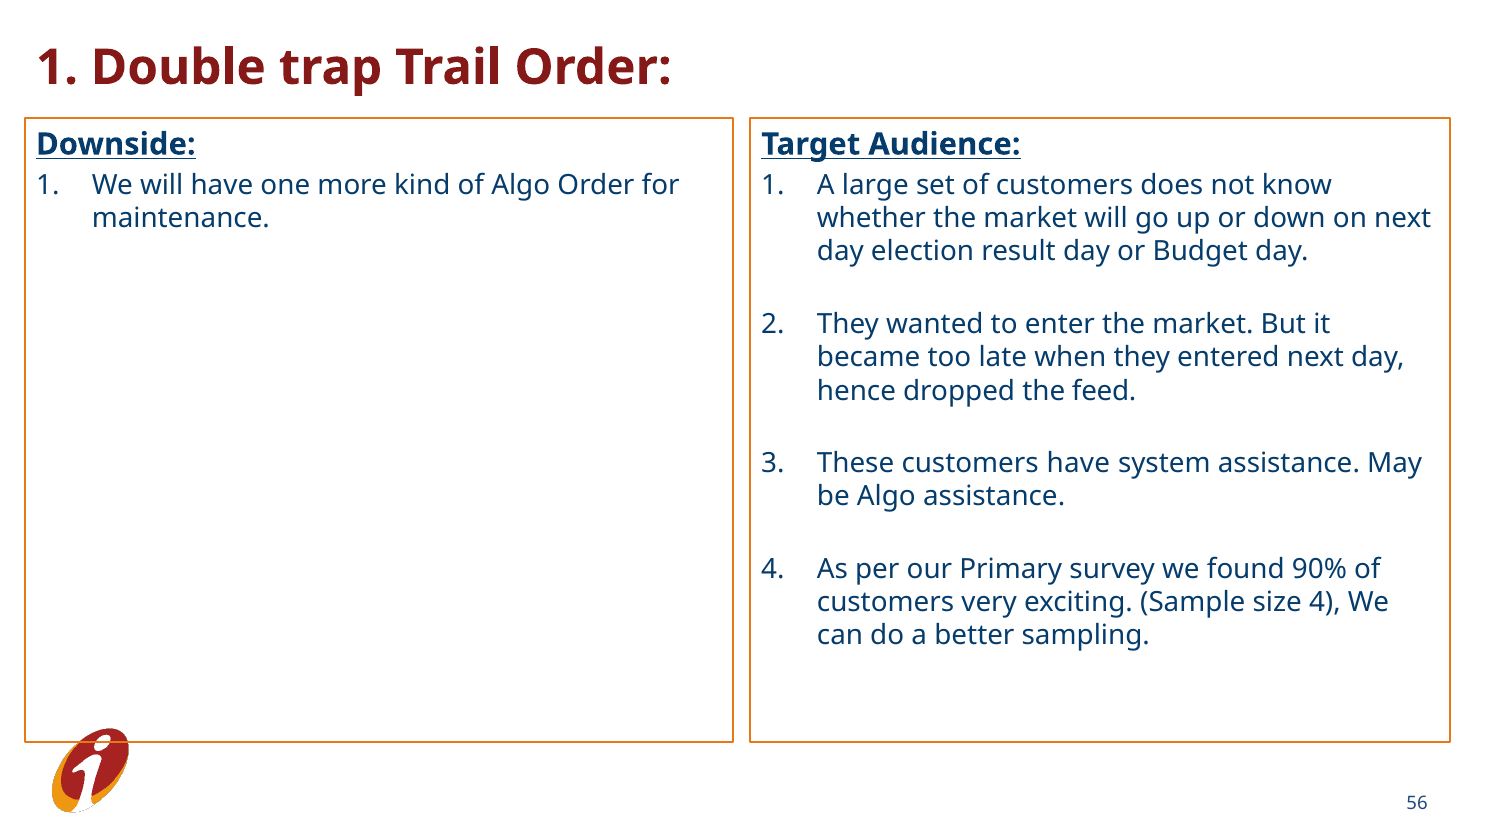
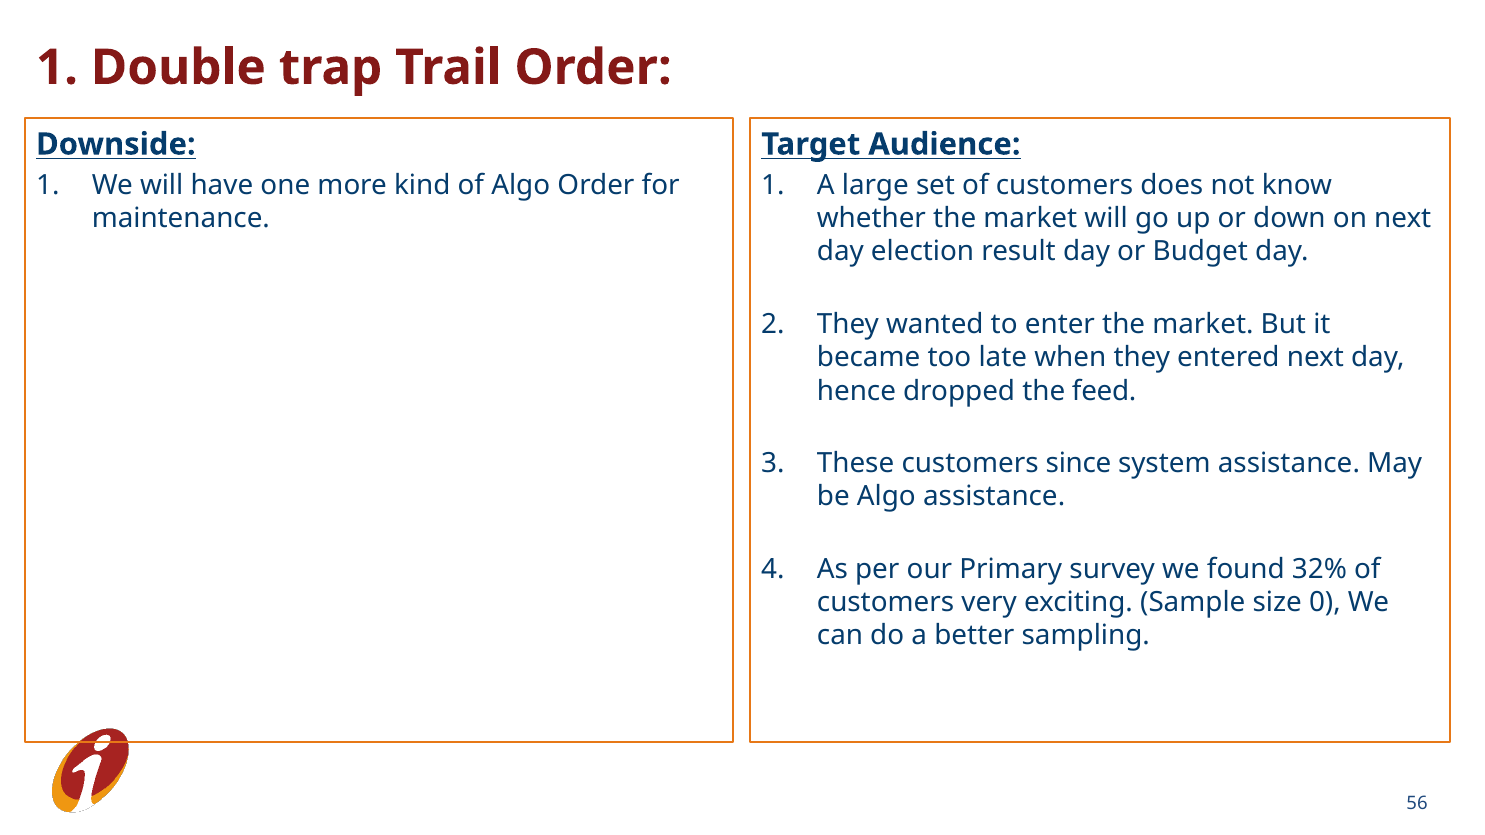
customers have: have -> since (1079, 463)
90%: 90% -> 32% (1319, 569)
size 4: 4 -> 0 (1325, 603)
